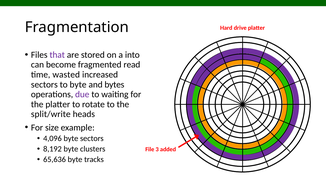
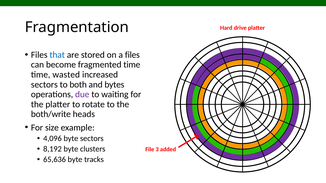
that colour: purple -> blue (57, 55)
a into: into -> files (132, 55)
fragmented read: read -> time (132, 65)
to byte: byte -> both (78, 85)
split/write: split/write -> both/write (51, 114)
